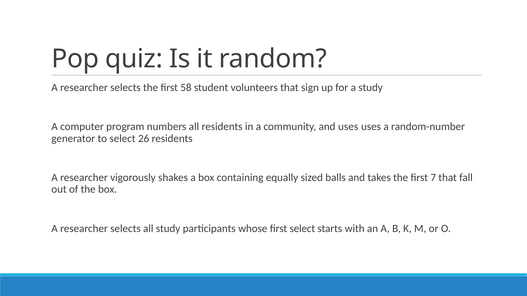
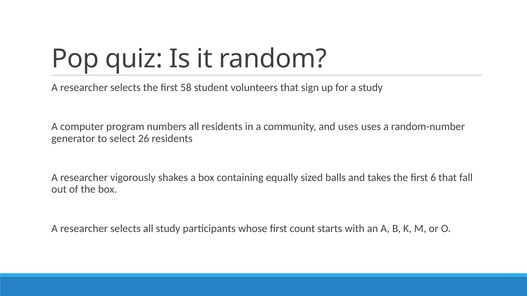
7: 7 -> 6 (433, 178)
first select: select -> count (302, 229)
